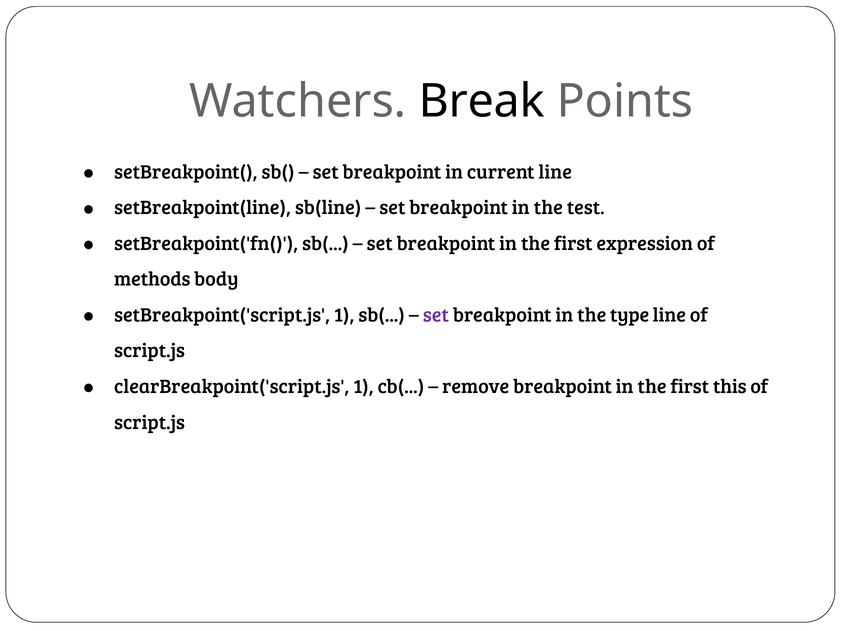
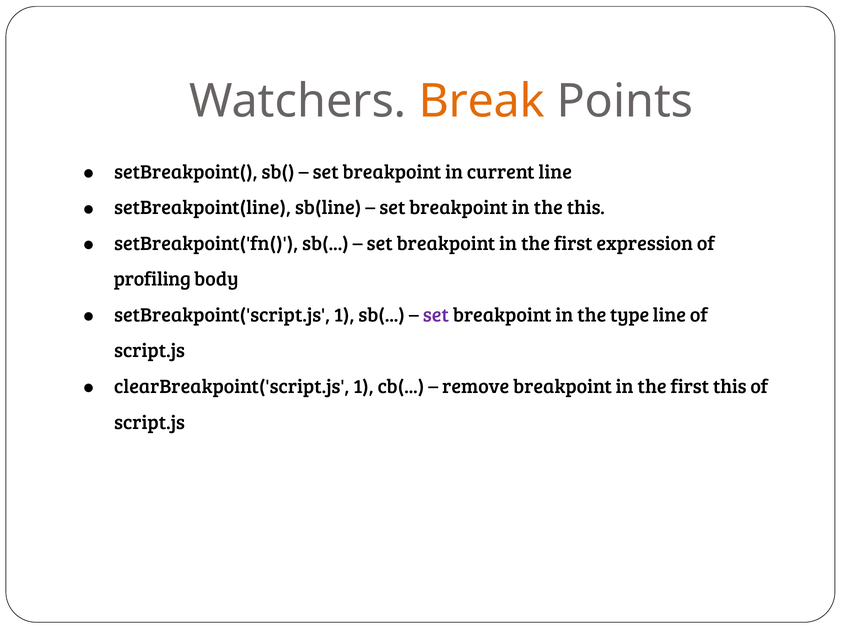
Break colour: black -> orange (482, 101)
the test: test -> this (586, 208)
methods: methods -> profiling (152, 279)
